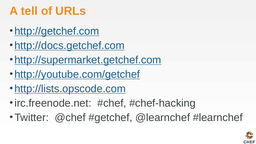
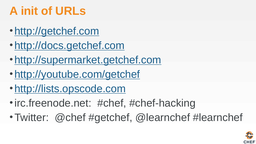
tell: tell -> init (29, 11)
